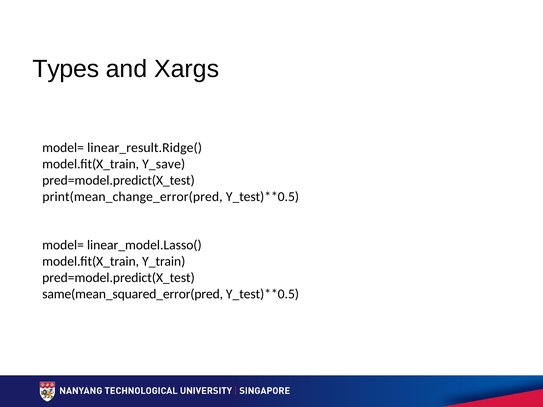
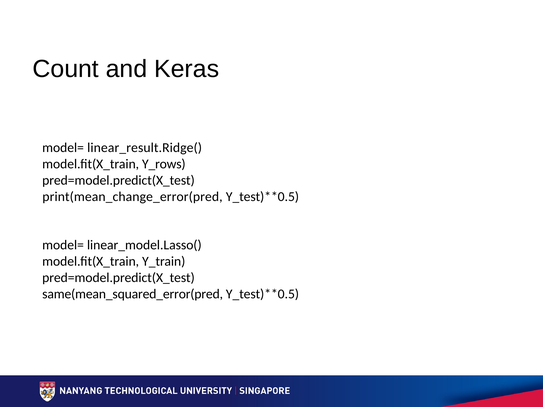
Types: Types -> Count (66, 69)
Xargs: Xargs -> Keras (187, 69)
Y_save: Y_save -> Y_rows (164, 164)
